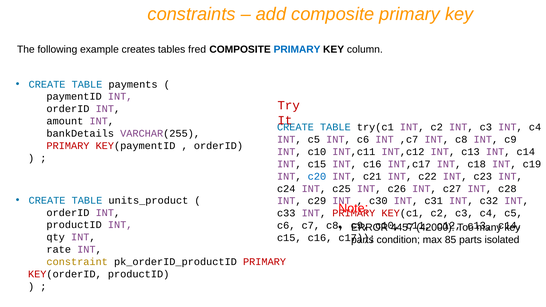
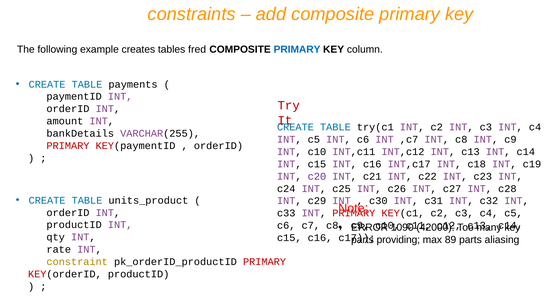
c20 colour: blue -> purple (317, 176)
4457: 4457 -> 1090 (402, 228)
condition: condition -> providing (398, 240)
85: 85 -> 89 (451, 240)
isolated: isolated -> aliasing (502, 240)
